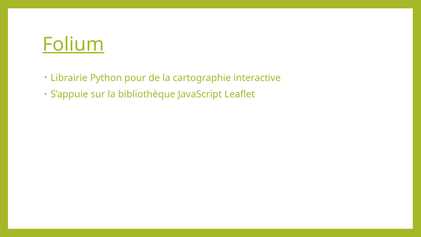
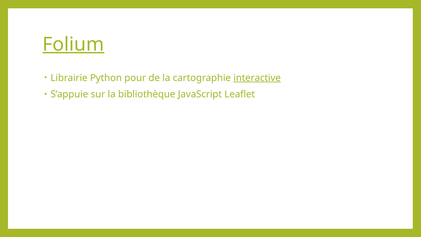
interactive underline: none -> present (257, 78)
